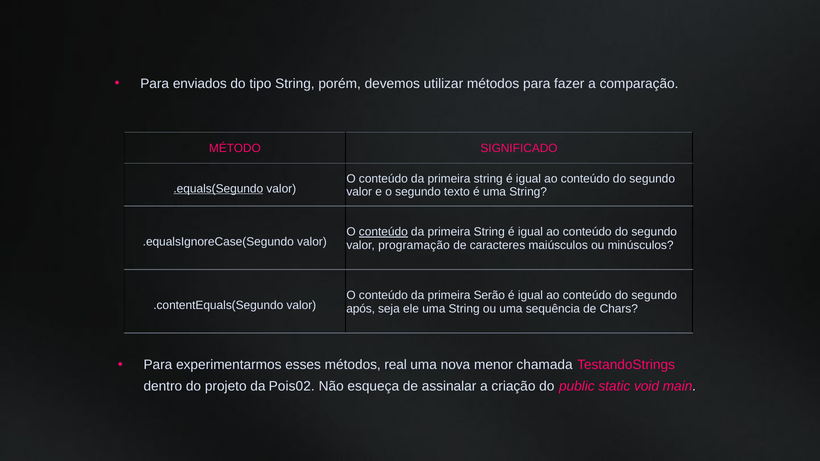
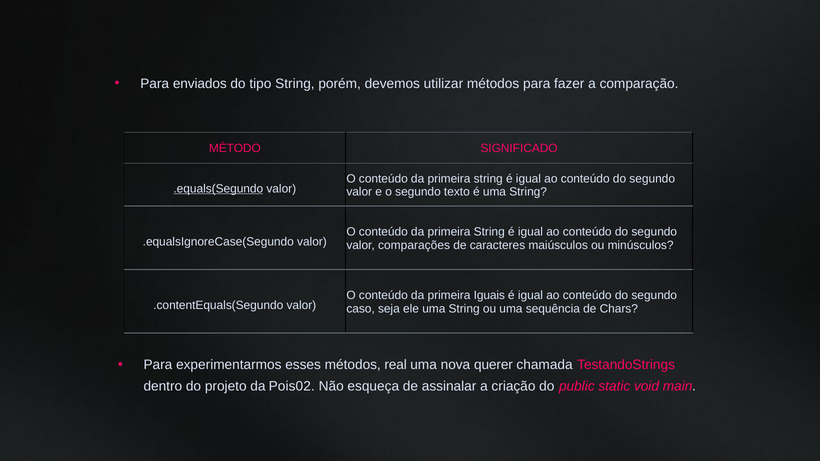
conteúdo underline: present -> none (383, 232)
programação: programação -> comparações (414, 245)
Serão: Serão -> Iguais (489, 295)
após: após -> caso (361, 309)
menor: menor -> querer (493, 365)
